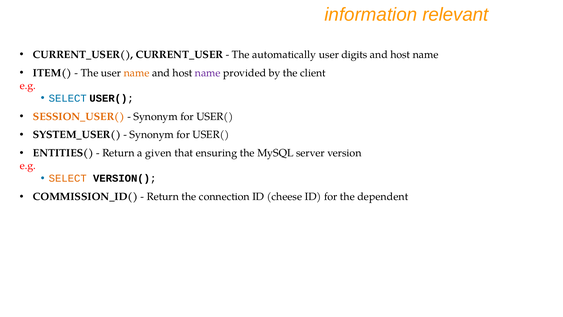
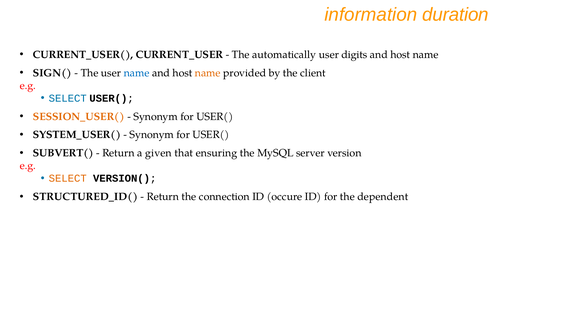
relevant: relevant -> duration (455, 15)
ITEM(: ITEM( -> SIGN( (52, 73)
name colour: orange -> blue (137, 73)
name colour: purple -> orange (208, 73)
ENTITIES(: ENTITIES( -> SUBVERT( (63, 153)
COMMISSION_ID(: COMMISSION_ID( -> STRUCTURED_ID( (85, 197)
cheese: cheese -> occure (284, 197)
